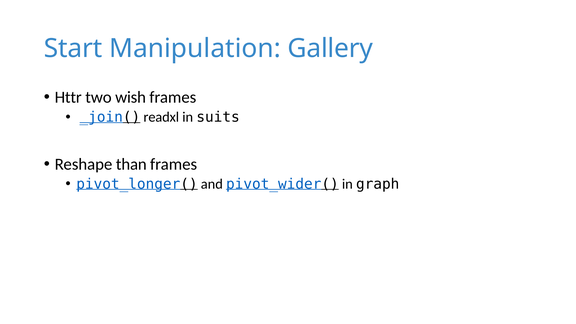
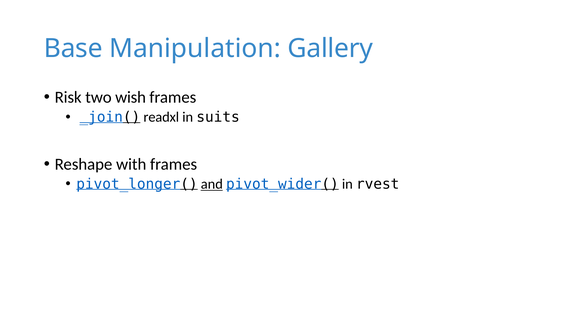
Start: Start -> Base (73, 48)
Httr: Httr -> Risk (68, 97)
than: than -> with (131, 164)
and underline: none -> present (212, 184)
graph: graph -> rvest (378, 184)
